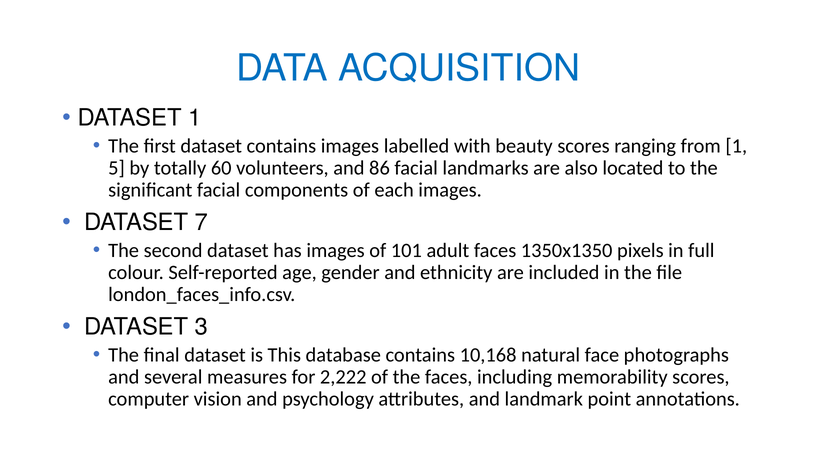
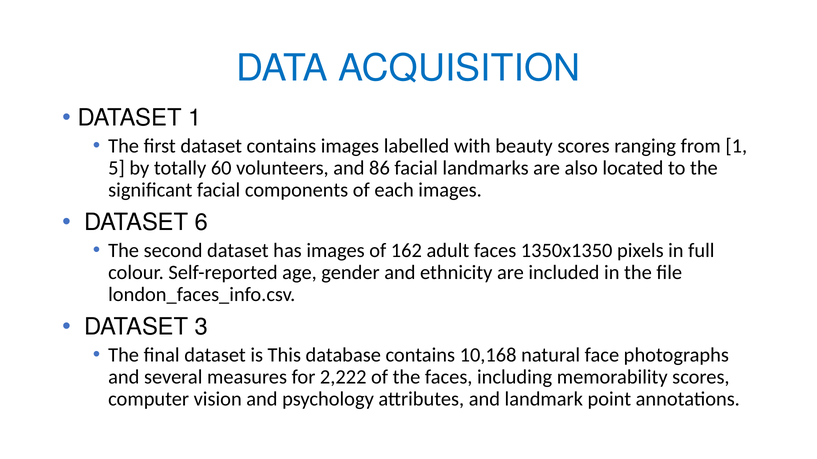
7: 7 -> 6 (202, 222)
101: 101 -> 162 (406, 251)
